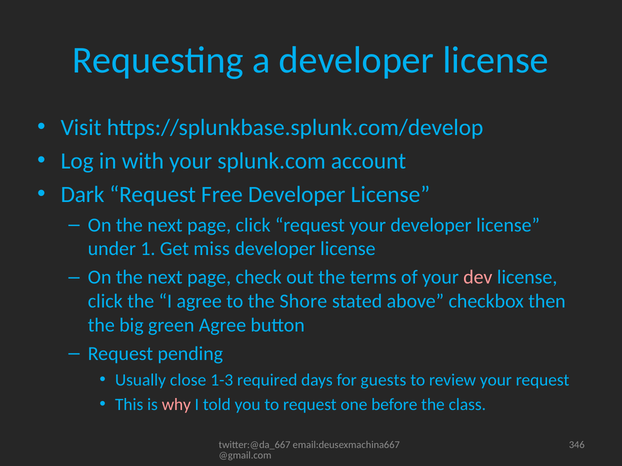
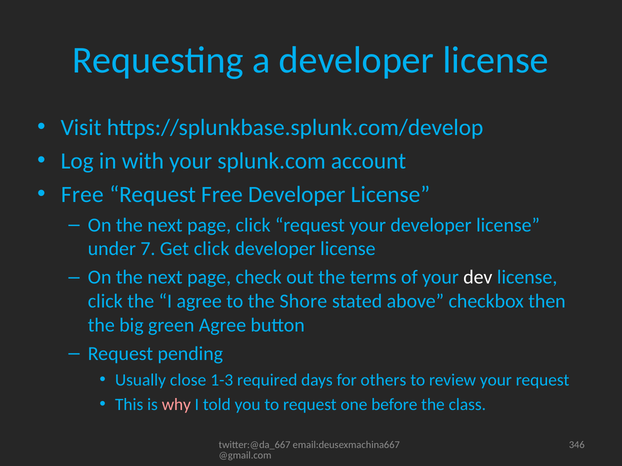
Dark: Dark -> Free (82, 195)
1: 1 -> 7 (148, 249)
Get miss: miss -> click (212, 249)
dev colour: pink -> white (478, 278)
guests: guests -> others (383, 380)
